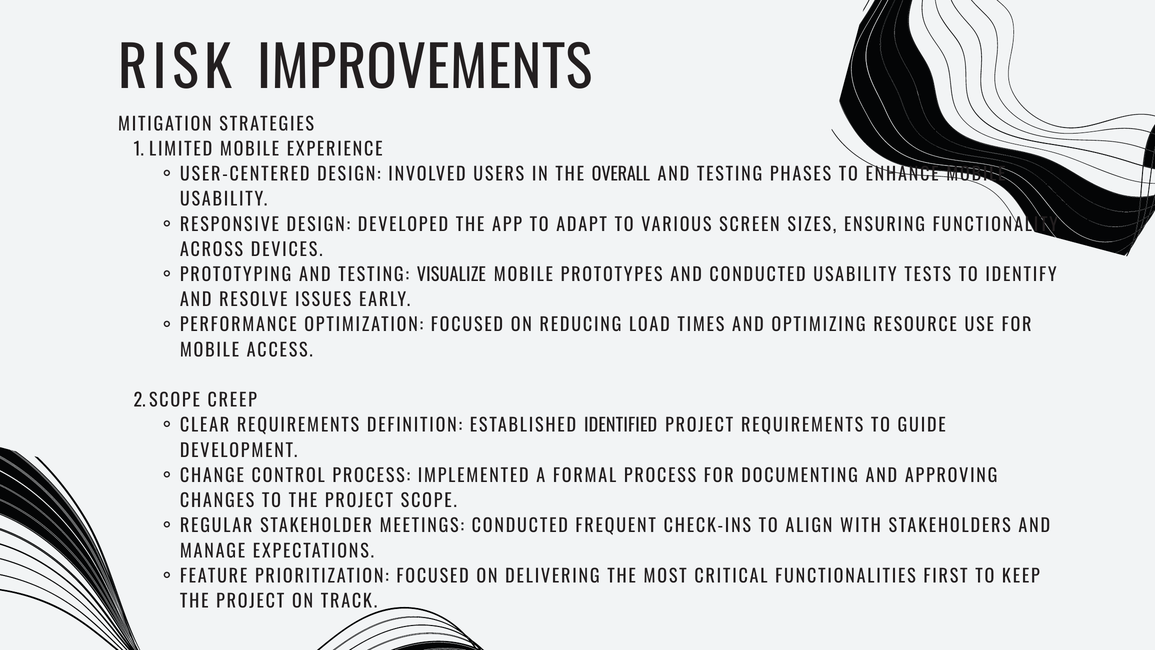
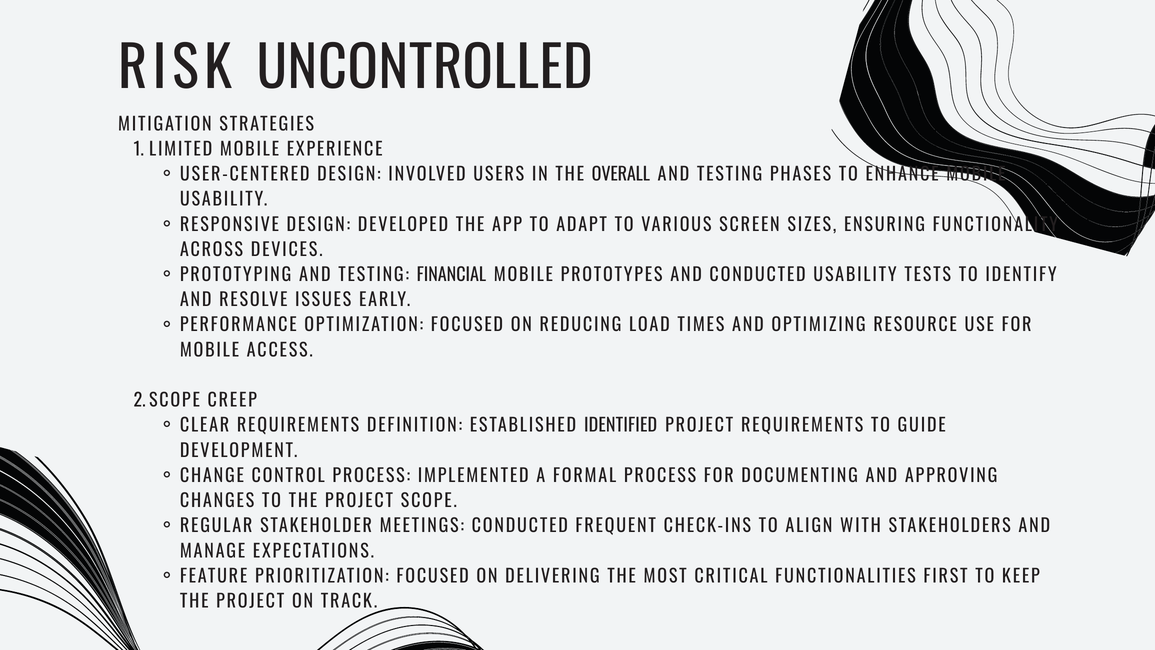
IMPROVEMENTS: IMPROVEMENTS -> UNCONTROLLED (425, 69)
VISUALIZE: VISUALIZE -> FINANCIAL (451, 275)
